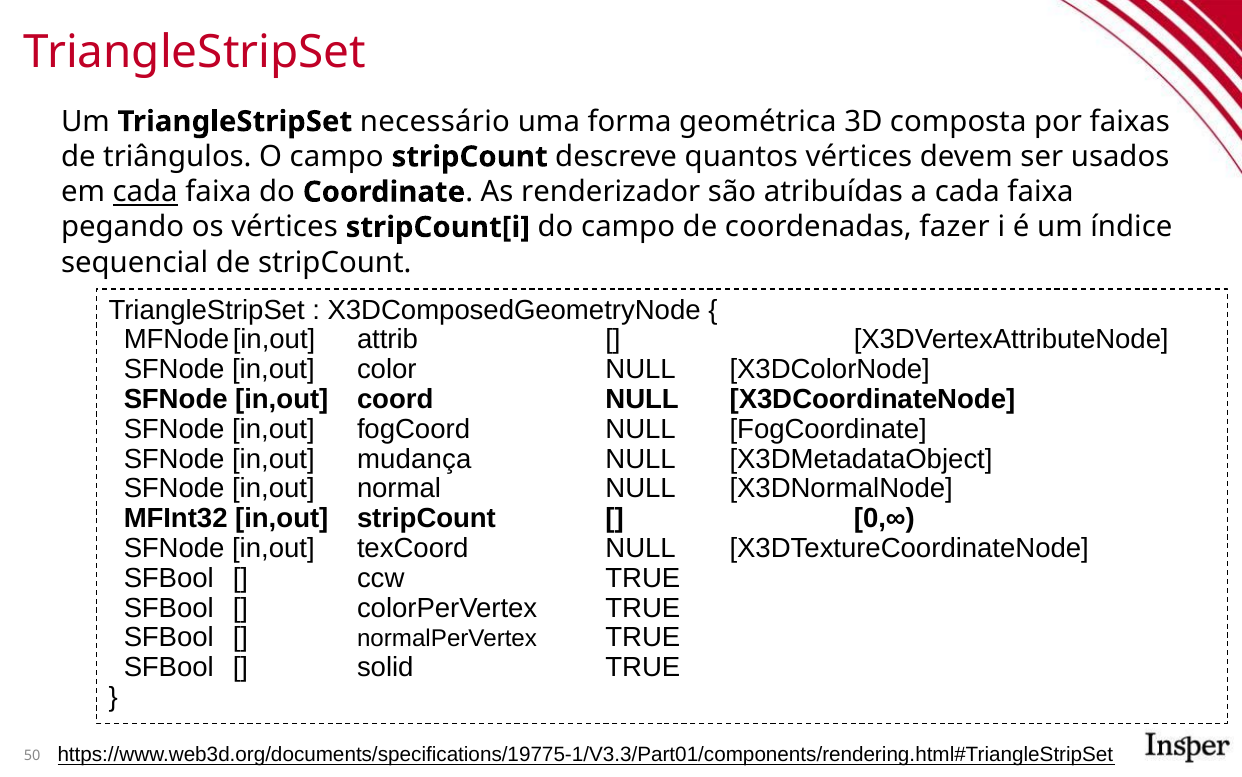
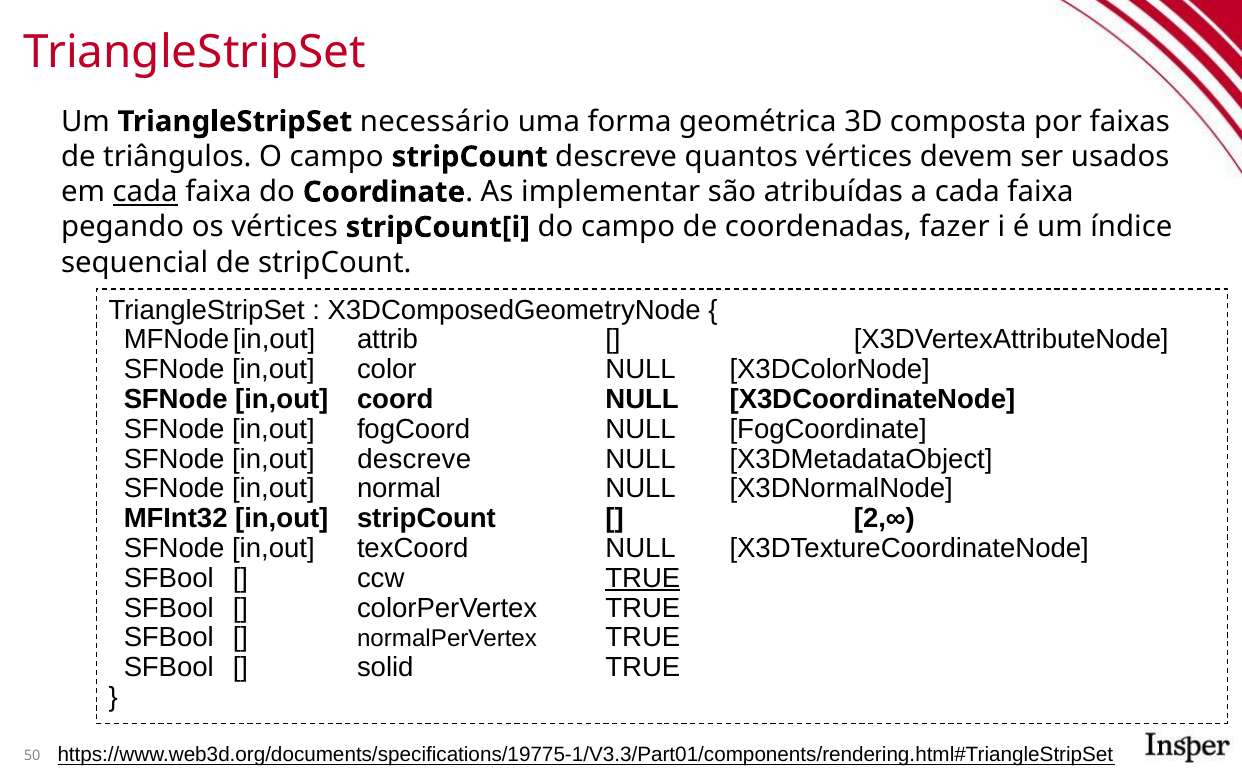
renderizador: renderizador -> implementar (611, 192)
in,out mudança: mudança -> descreve (414, 459)
0,∞: 0,∞ -> 2,∞ (884, 518)
TRUE underline: none -> present (643, 578)
